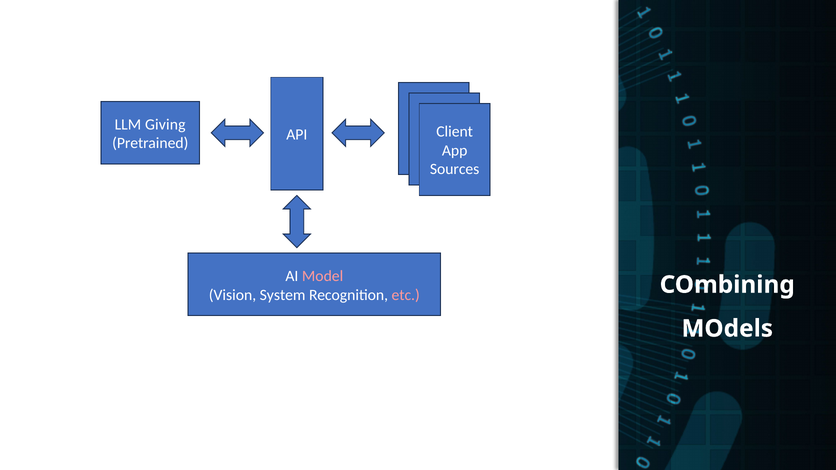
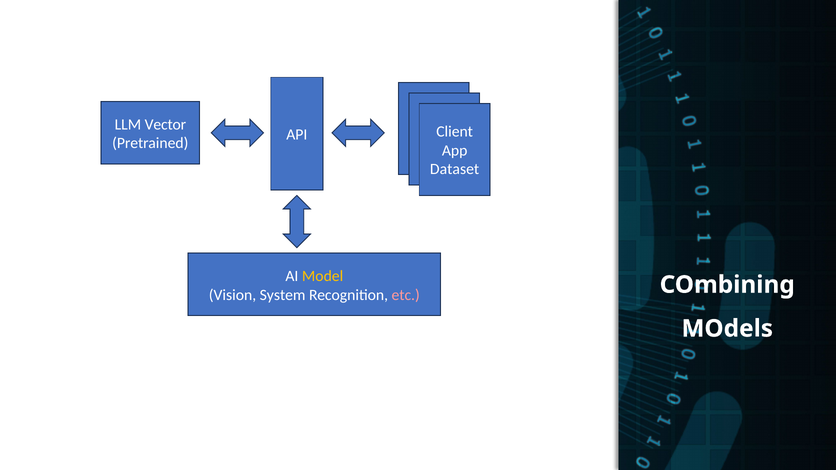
Giving: Giving -> Vector (165, 125)
Sources: Sources -> Dataset (455, 169)
Model colour: pink -> yellow (323, 276)
